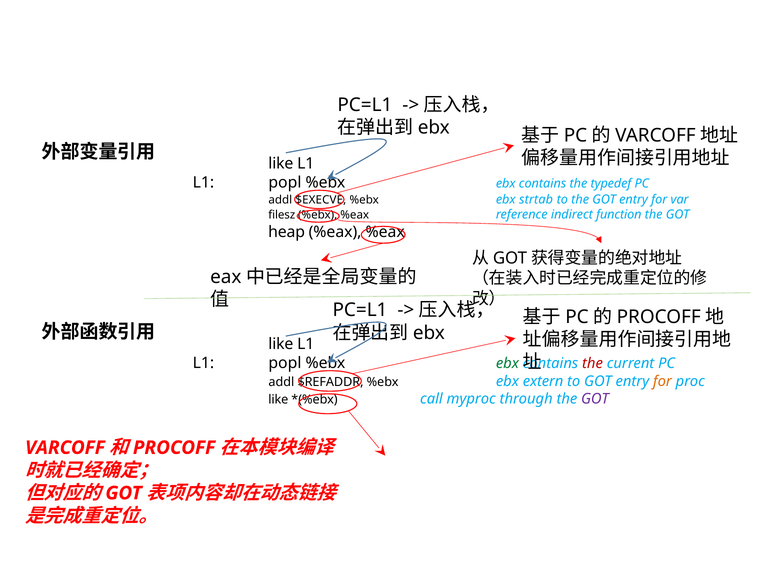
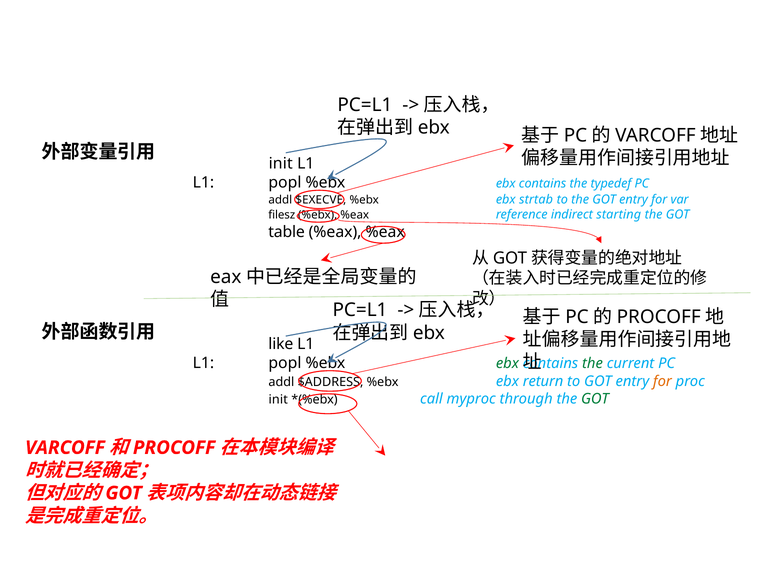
like: like -> init (281, 164)
function: function -> starting (619, 215)
heap: heap -> table (287, 232)
the colour: red -> green (592, 364)
$REFADDR: $REFADDR -> $ADDRESS (330, 382)
extern: extern -> return (543, 382)
like: like -> init (278, 400)
GOT colour: purple -> green (595, 399)
